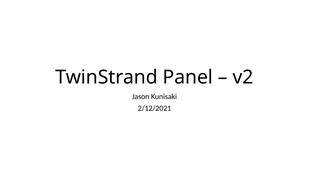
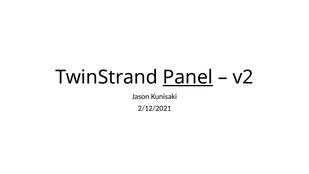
Panel underline: none -> present (188, 77)
